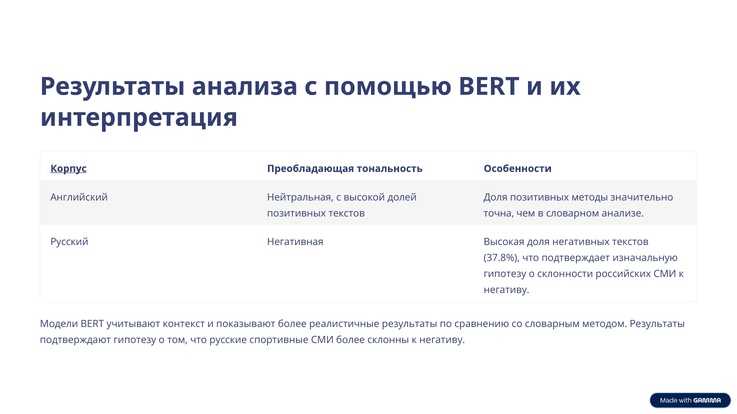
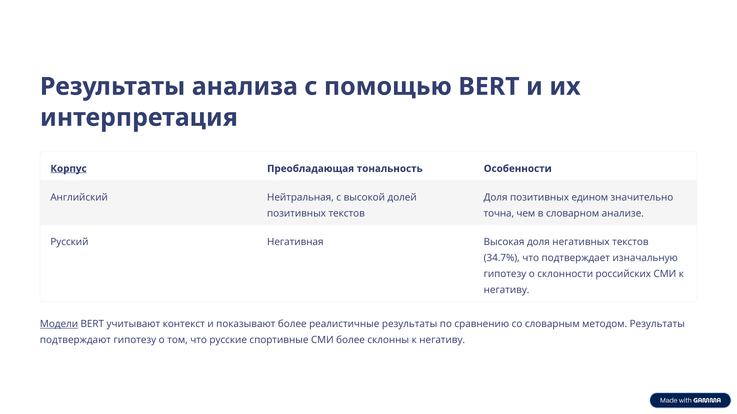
методы: методы -> едином (590, 198)
37.8%: 37.8% -> 34.7% (502, 258)
Модели underline: none -> present (59, 324)
